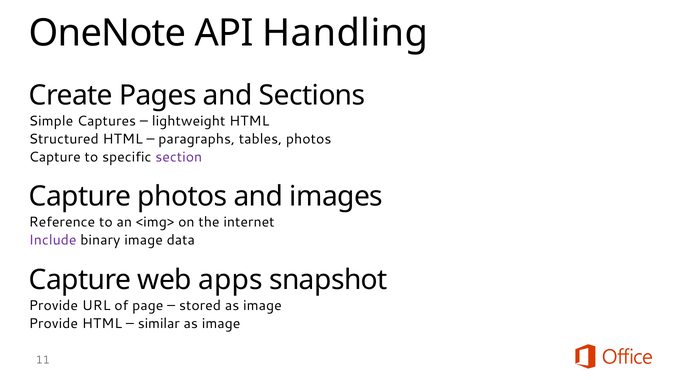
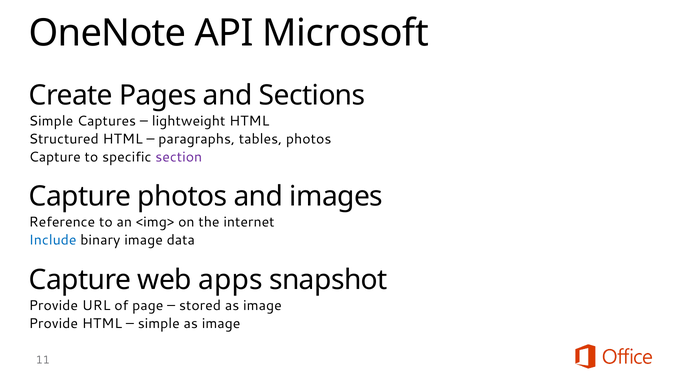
Handling: Handling -> Microsoft (346, 33)
Include colour: purple -> blue (53, 241)
similar: similar -> simple (159, 324)
